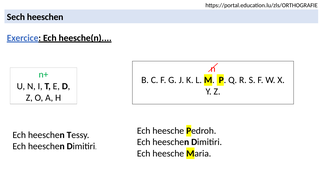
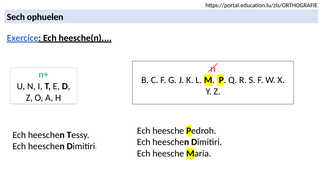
Sech heeschen: heeschen -> ophuelen (45, 17)
